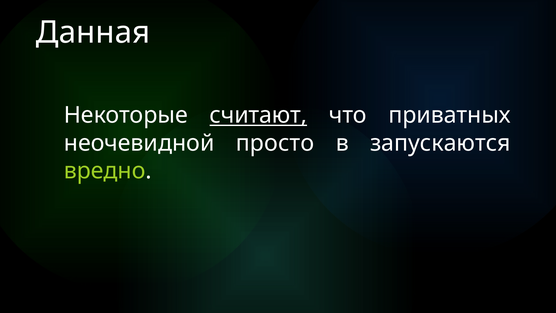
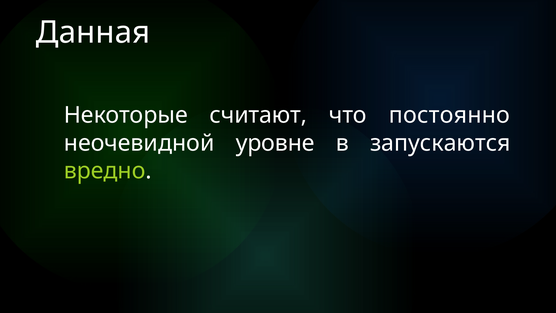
считают underline: present -> none (258, 115)
приватных: приватных -> постоянно (449, 115)
просто: просто -> уровне (275, 143)
